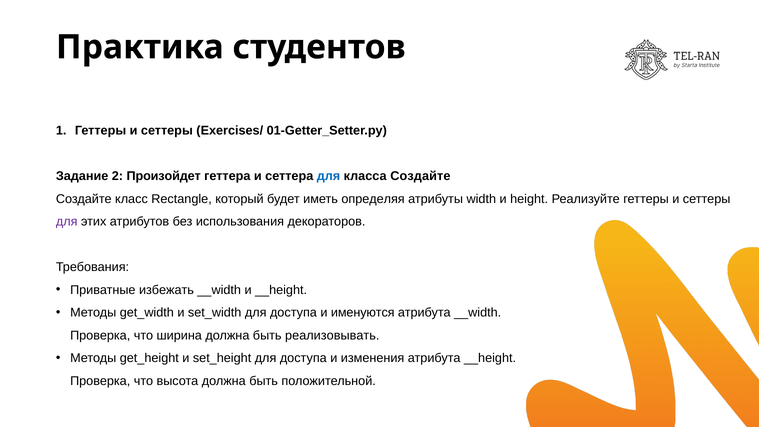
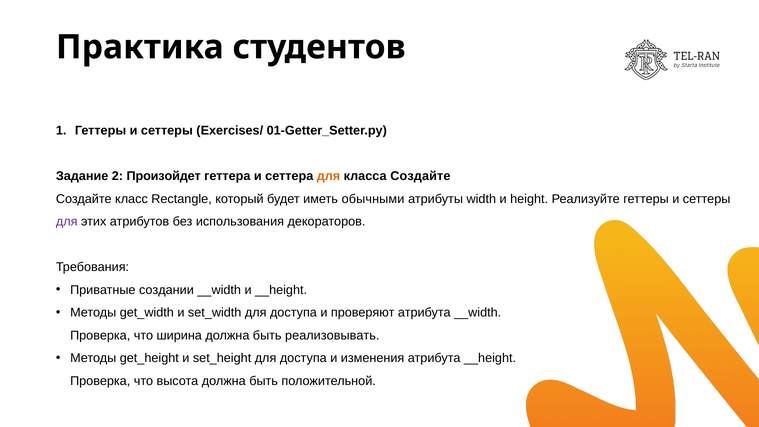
для colour: blue -> orange (329, 176)
определяя: определяя -> обычными (373, 199)
избежать: избежать -> создании (166, 290)
именуются: именуются -> проверяют (363, 313)
